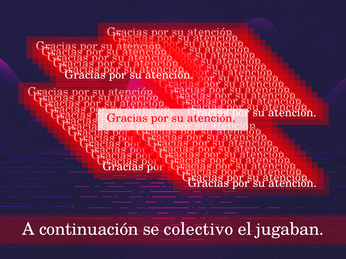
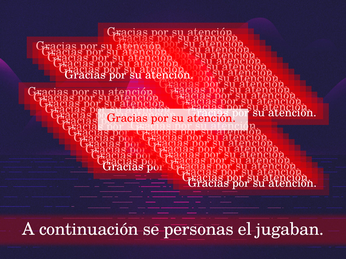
colectivo: colectivo -> personas (199, 230)
